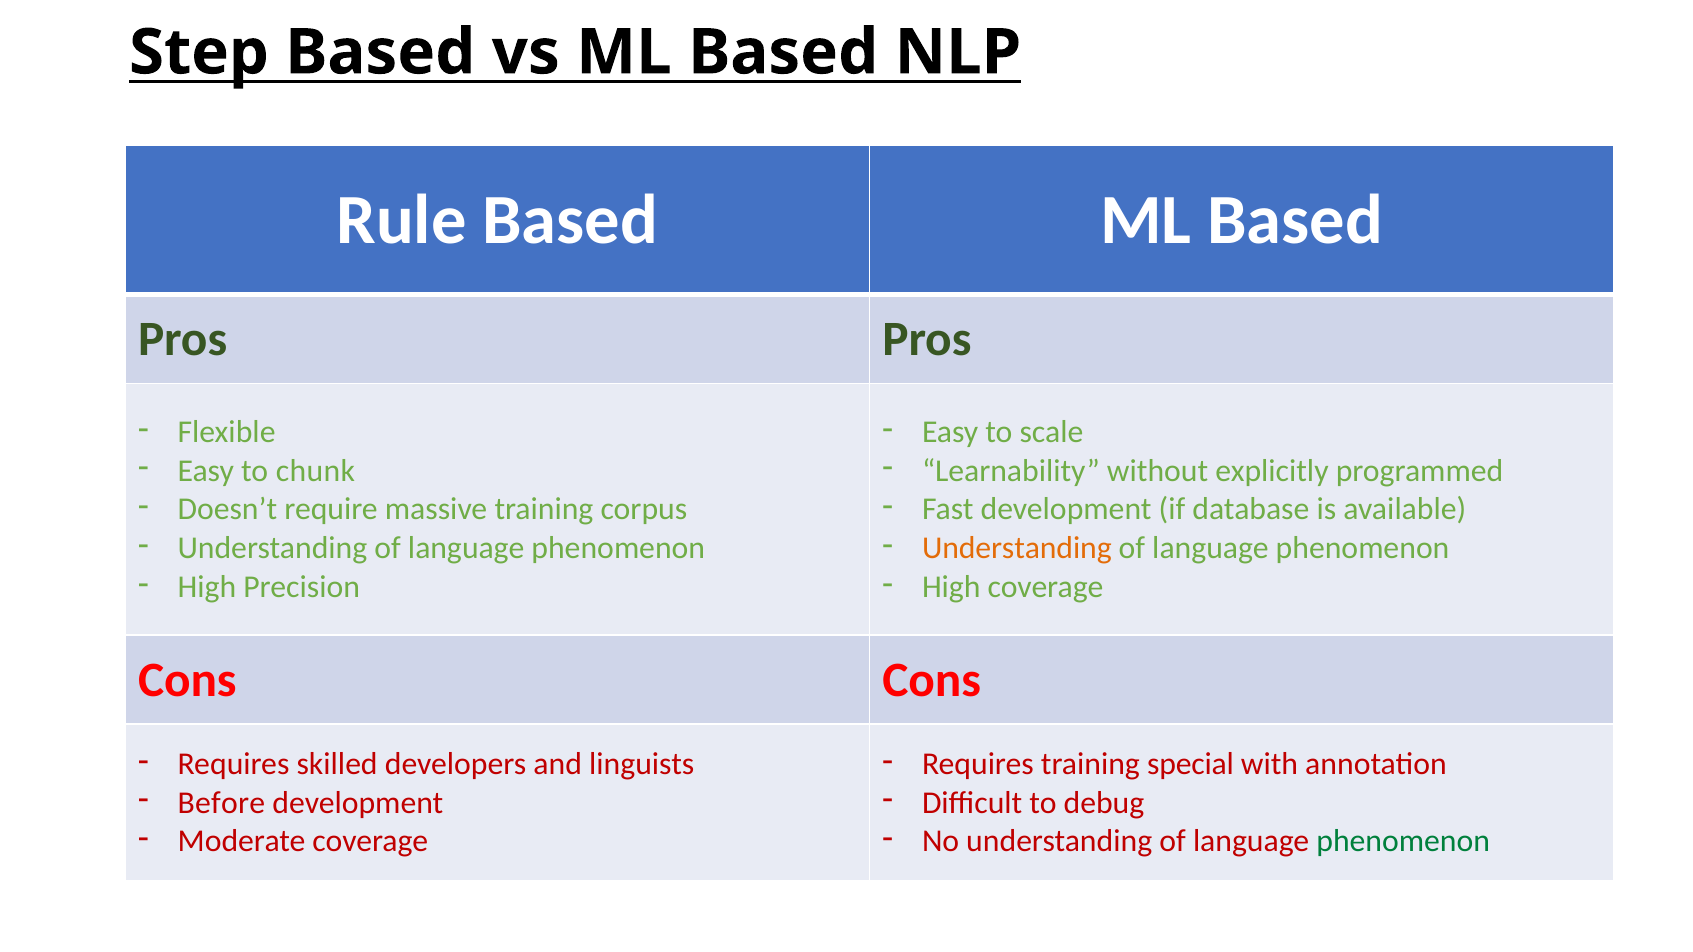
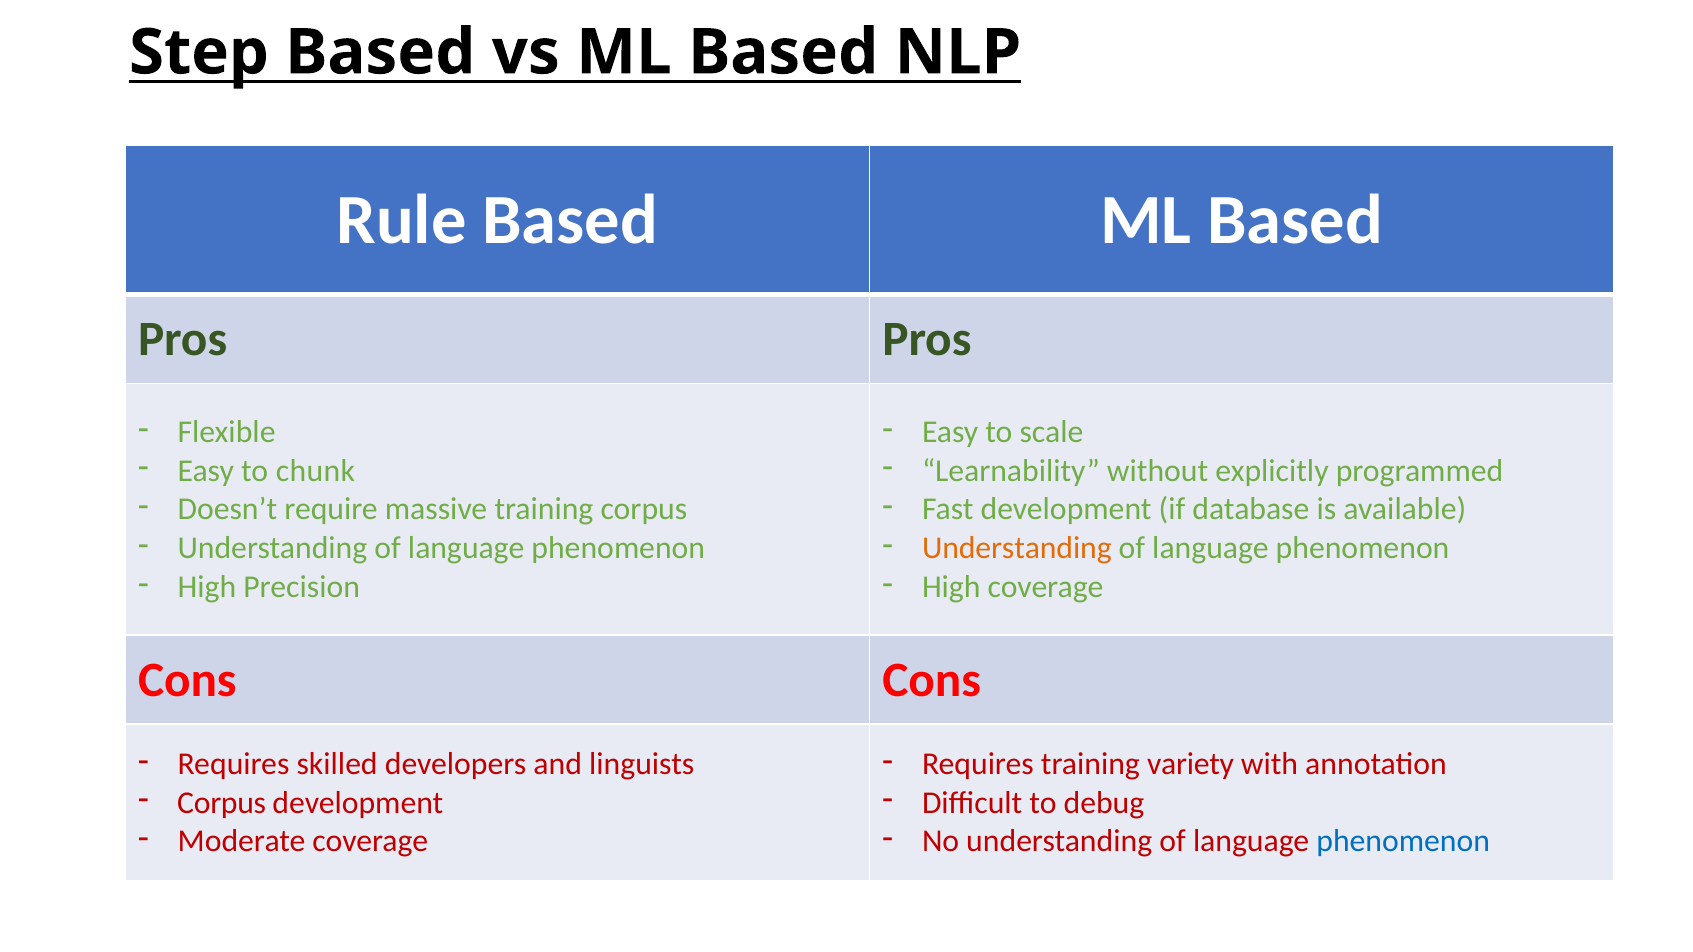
special: special -> variety (1191, 764)
Before: Before -> Corpus (222, 803)
phenomenon colour: green -> blue (1403, 842)
